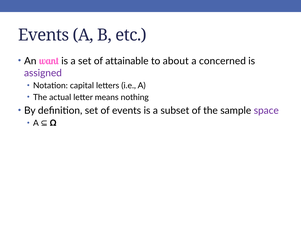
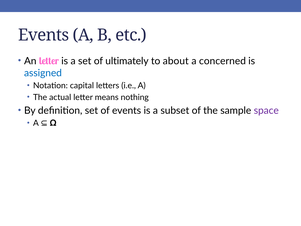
An want: want -> letter (49, 61)
attainable: attainable -> ultimately (127, 61)
assigned colour: purple -> blue (43, 73)
